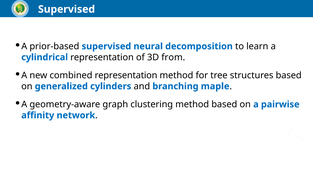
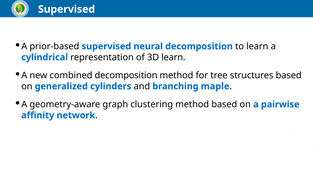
3D from: from -> learn (173, 57)
combined representation: representation -> decomposition (126, 75)
